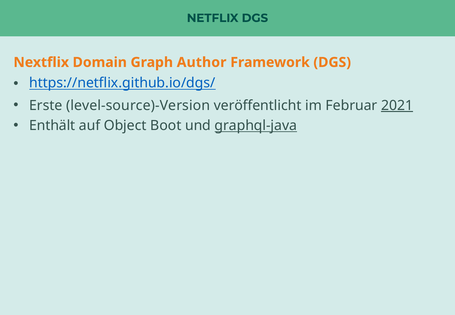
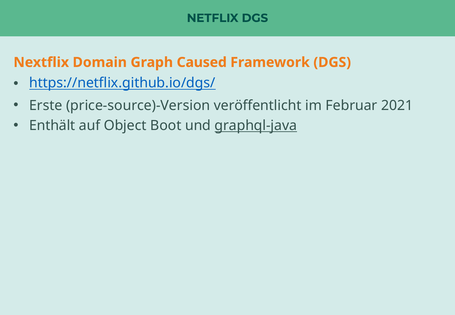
Author: Author -> Caused (202, 62)
level-source)-Version: level-source)-Version -> price-source)-Version (138, 105)
2021 underline: present -> none (397, 105)
